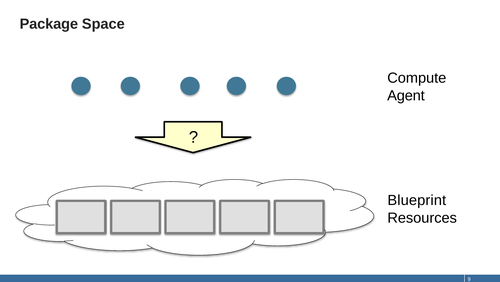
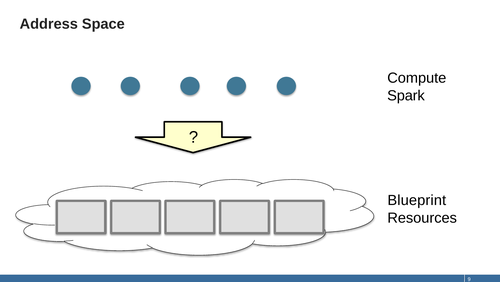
Package: Package -> Address (49, 24)
Agent: Agent -> Spark (406, 95)
